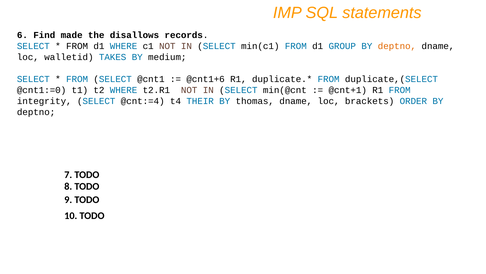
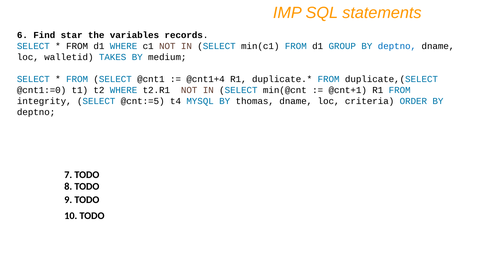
made: made -> star (72, 35)
disallows: disallows -> variables (134, 35)
deptno colour: orange -> blue (397, 46)
@cnt1+6: @cnt1+6 -> @cnt1+4 (206, 79)
@cnt:=4: @cnt:=4 -> @cnt:=5 (143, 101)
THEIR: THEIR -> MYSQL (200, 101)
brackets: brackets -> criteria (370, 101)
